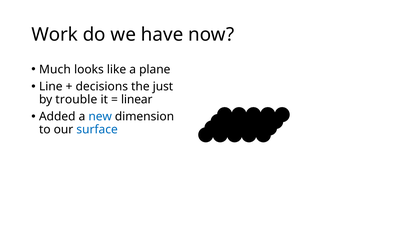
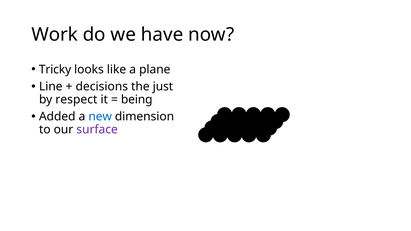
Much: Much -> Tricky (55, 69)
trouble: trouble -> respect (76, 100)
linear: linear -> being (137, 100)
surface colour: blue -> purple (97, 130)
